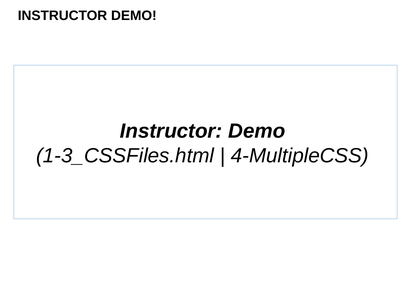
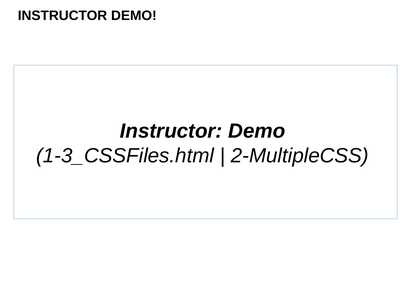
4-MultipleCSS: 4-MultipleCSS -> 2-MultipleCSS (300, 156)
